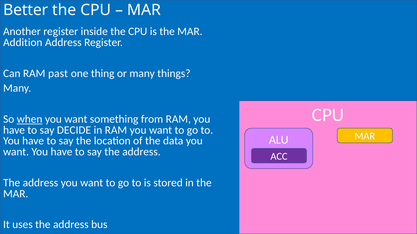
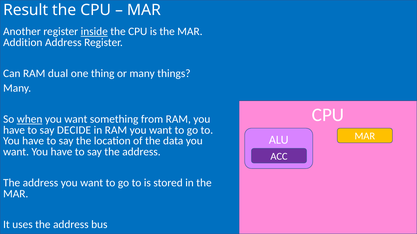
Better: Better -> Result (26, 10)
inside underline: none -> present (94, 32)
past: past -> dual (58, 73)
